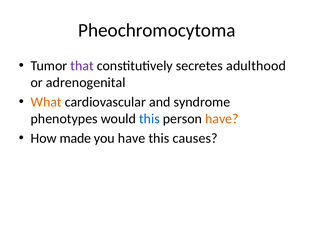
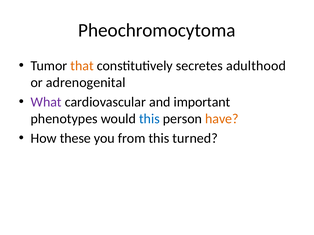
that colour: purple -> orange (82, 66)
What colour: orange -> purple (46, 102)
syndrome: syndrome -> important (202, 102)
made: made -> these (75, 138)
you have: have -> from (132, 138)
causes: causes -> turned (195, 138)
